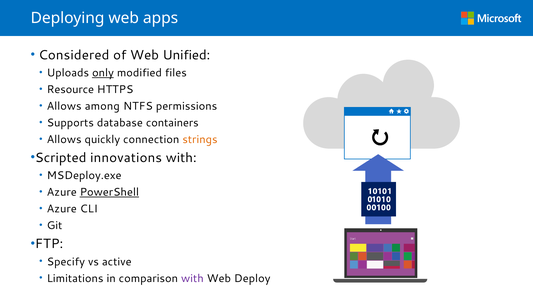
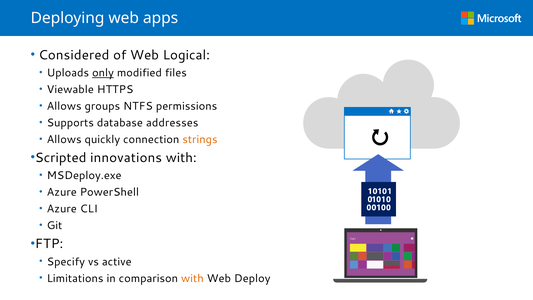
Unified: Unified -> Logical (186, 55)
Resource: Resource -> Viewable (70, 90)
among: among -> groups (102, 106)
containers: containers -> addresses (172, 123)
PowerShell underline: present -> none (109, 192)
with colour: purple -> orange (192, 278)
